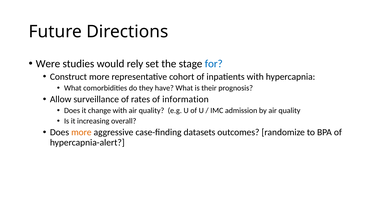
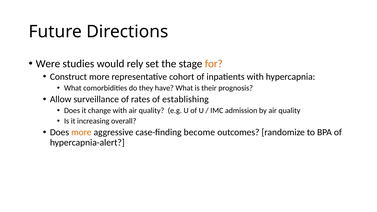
for colour: blue -> orange (214, 64)
information: information -> establishing (185, 99)
datasets: datasets -> become (199, 132)
